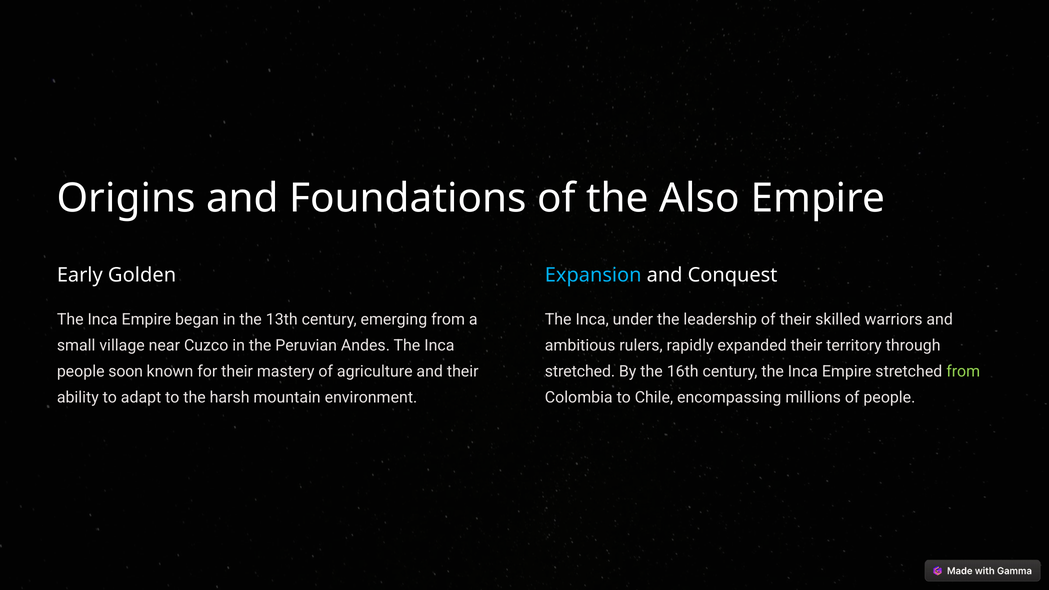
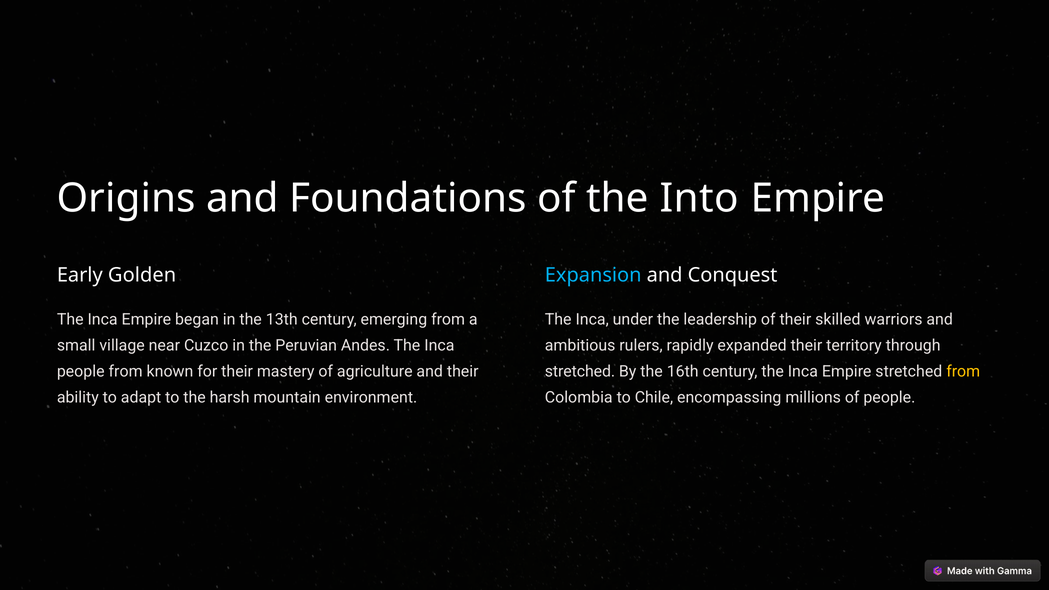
Also: Also -> Into (699, 198)
people soon: soon -> from (126, 372)
from colour: light green -> yellow (963, 372)
